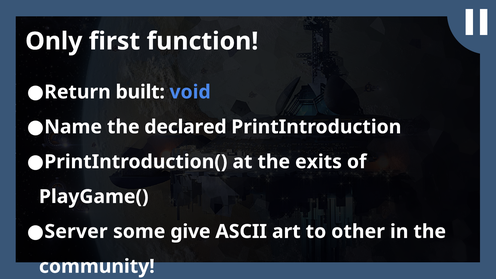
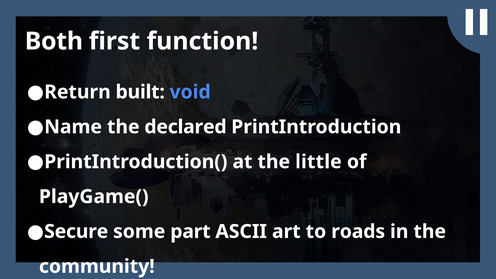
Only: Only -> Both (54, 41)
exits: exits -> little (318, 162)
Server: Server -> Secure (76, 232)
give: give -> part (190, 232)
other: other -> roads (358, 232)
